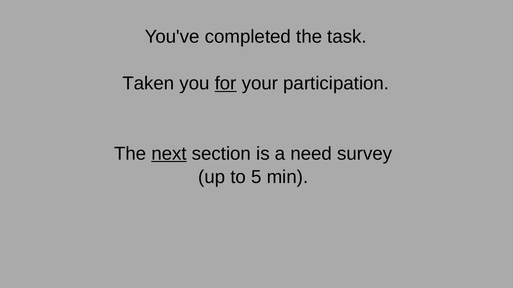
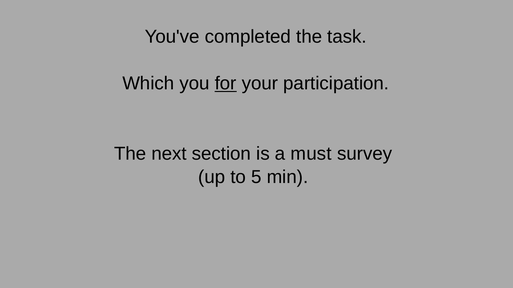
Taken: Taken -> Which (148, 84)
next underline: present -> none (169, 154)
need: need -> must (311, 154)
